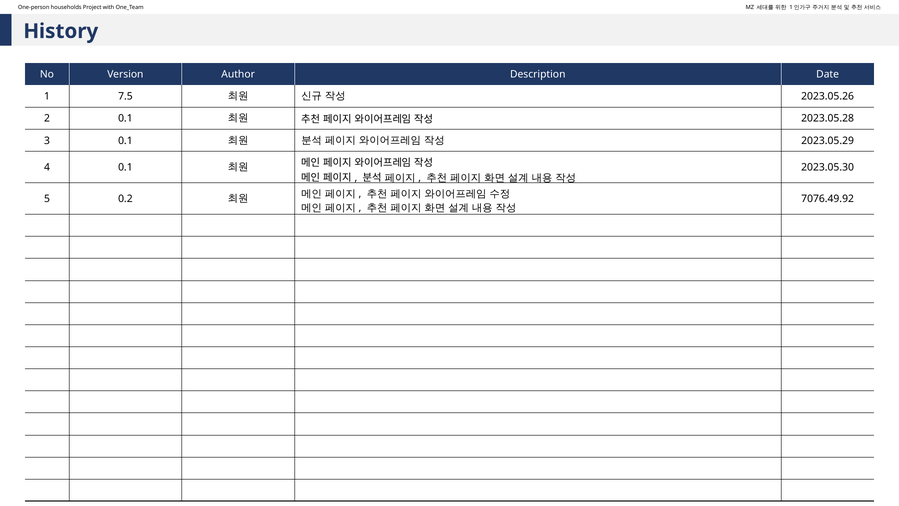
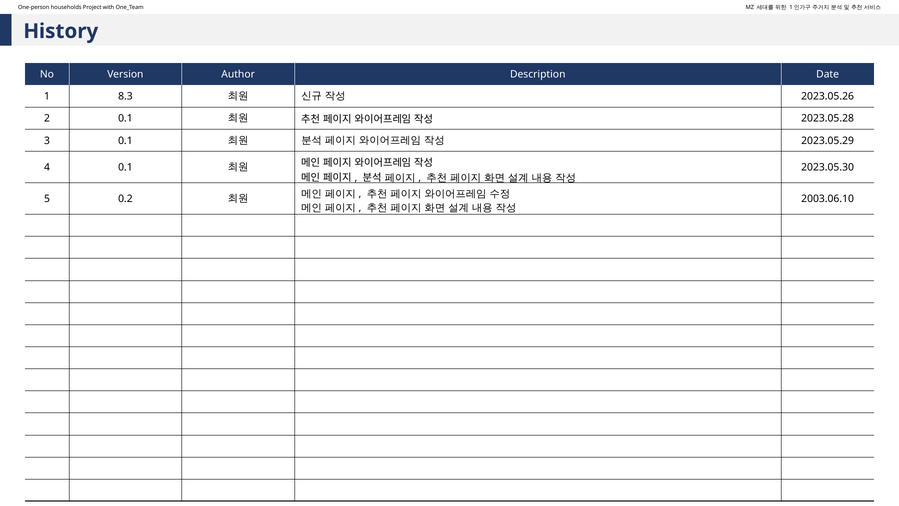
7.5: 7.5 -> 8.3 (125, 96)
7076.49.92: 7076.49.92 -> 2003.06.10 (828, 199)
